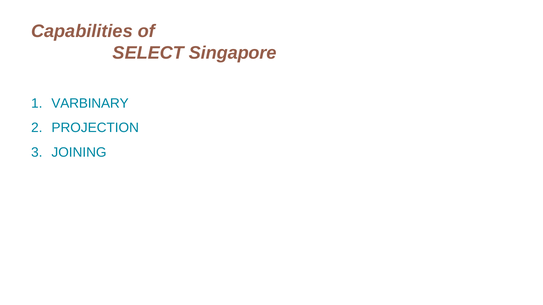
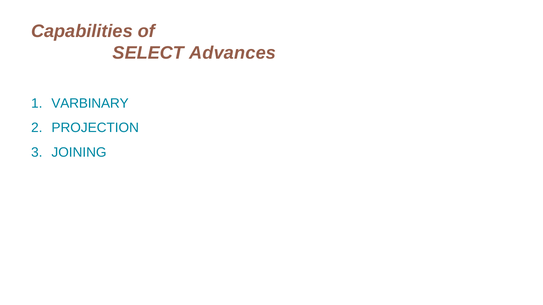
Singapore: Singapore -> Advances (233, 53)
